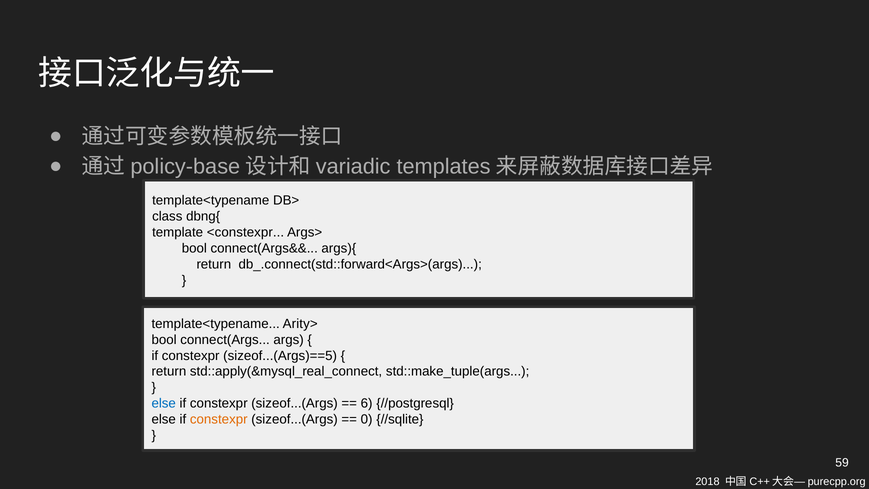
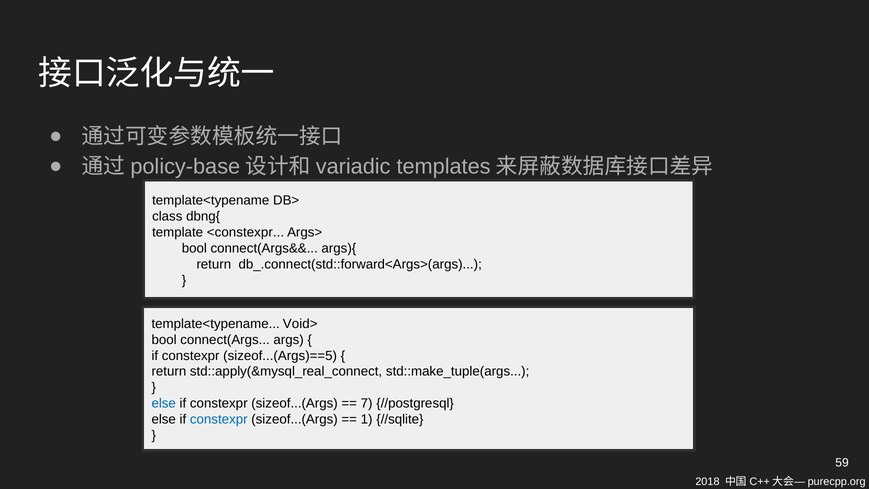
Arity>: Arity> -> Void> (300, 324)
6: 6 -> 7 (367, 403)
constexpr colour: orange -> blue (219, 419)
0: 0 -> 1 (367, 419)
